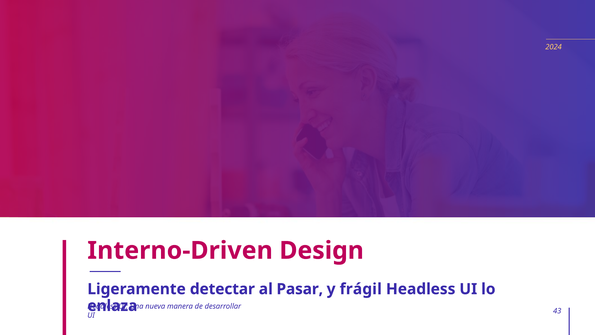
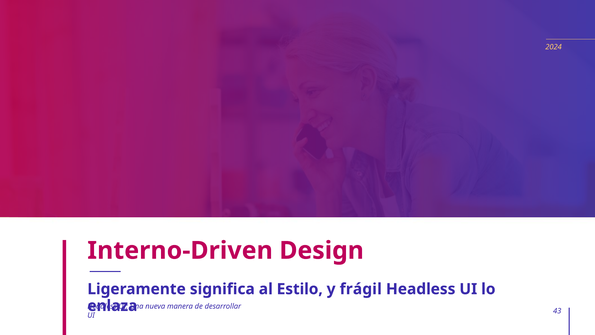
detectar: detectar -> significa (222, 289)
Pasar: Pasar -> Estilo (300, 289)
